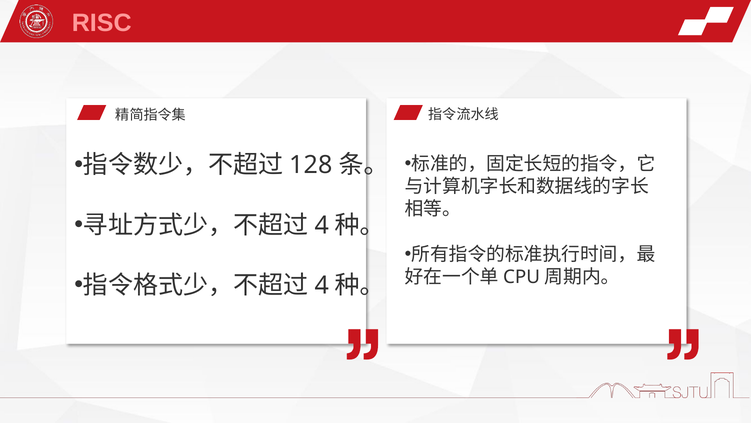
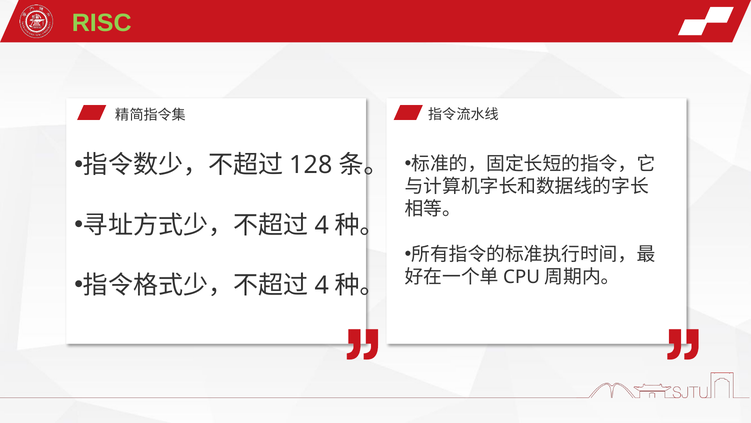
RISC colour: pink -> light green (102, 23)
